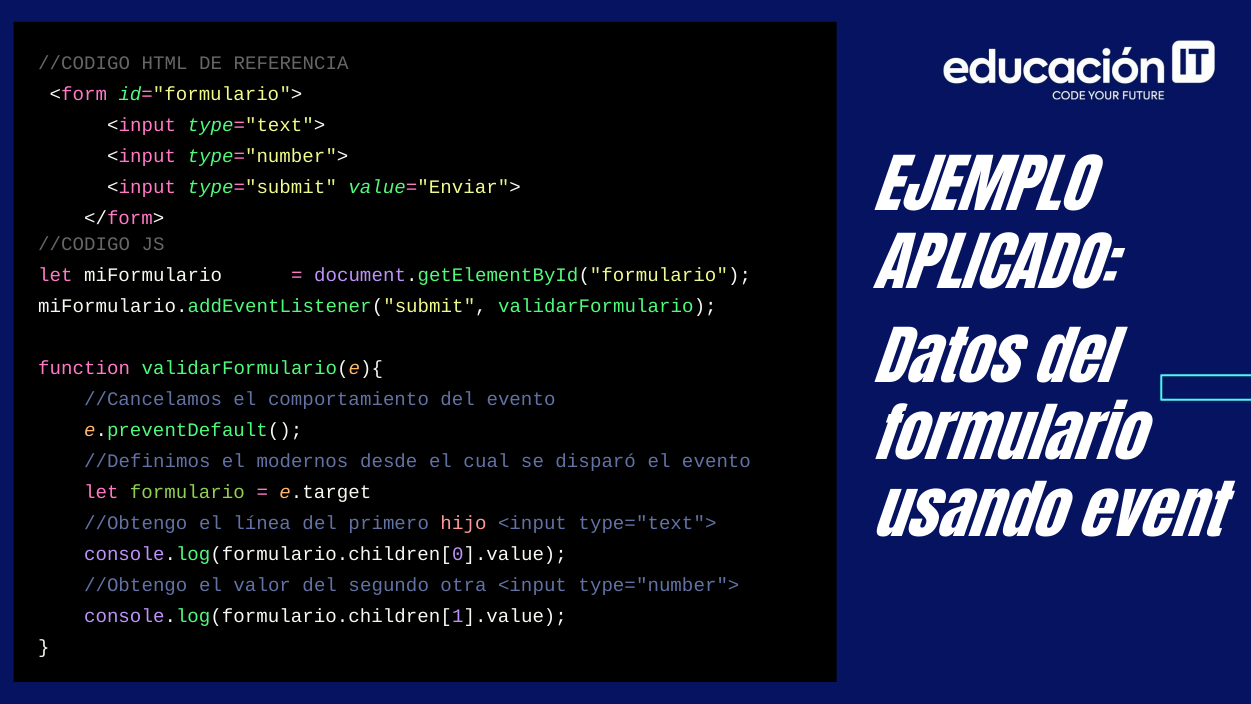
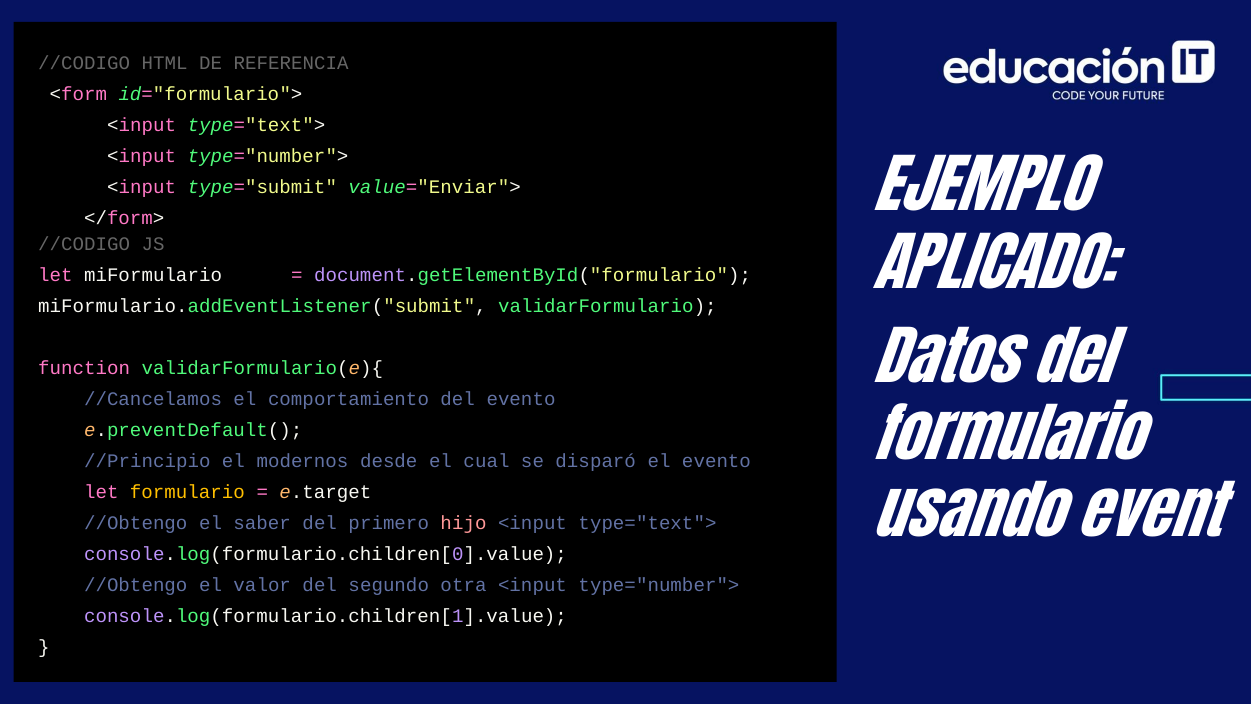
//Definimos: //Definimos -> //Principio (147, 461)
formulario colour: light green -> yellow (187, 492)
línea: línea -> saber (262, 523)
